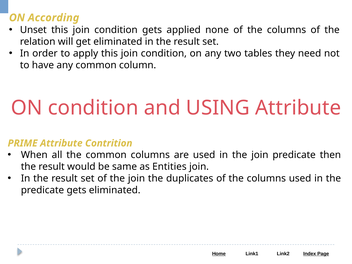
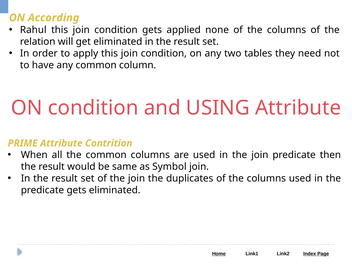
Unset: Unset -> Rahul (33, 30)
Entities: Entities -> Symbol (169, 167)
